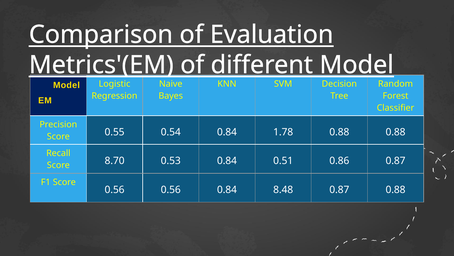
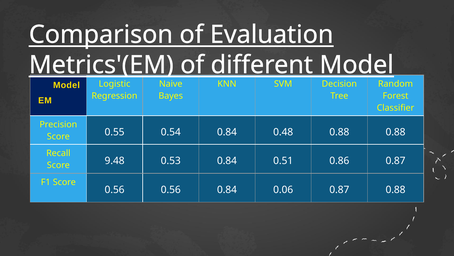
1.78: 1.78 -> 0.48 (283, 132)
8.70: 8.70 -> 9.48 (115, 161)
8.48: 8.48 -> 0.06 (283, 189)
